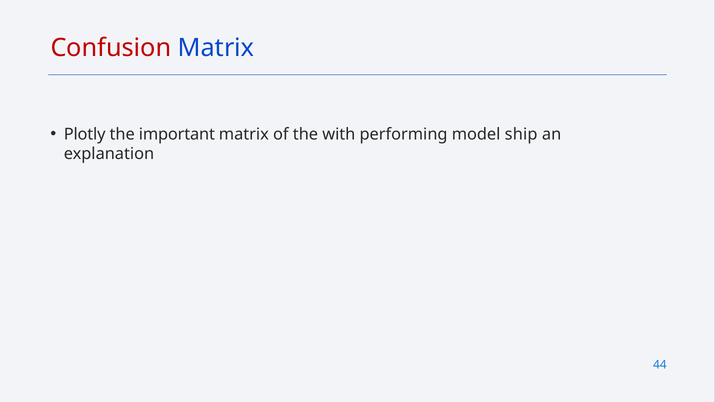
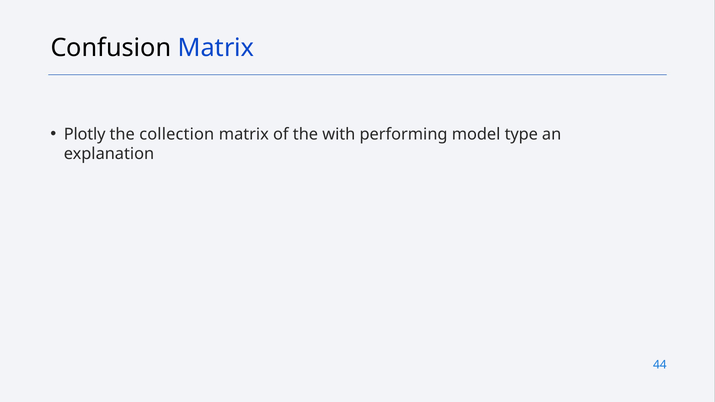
Confusion colour: red -> black (111, 48)
important: important -> collection (177, 134)
ship: ship -> type (521, 134)
